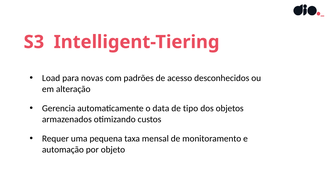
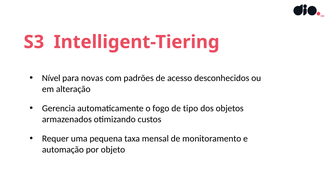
Load: Load -> Nível (51, 78)
data: data -> fogo (161, 108)
